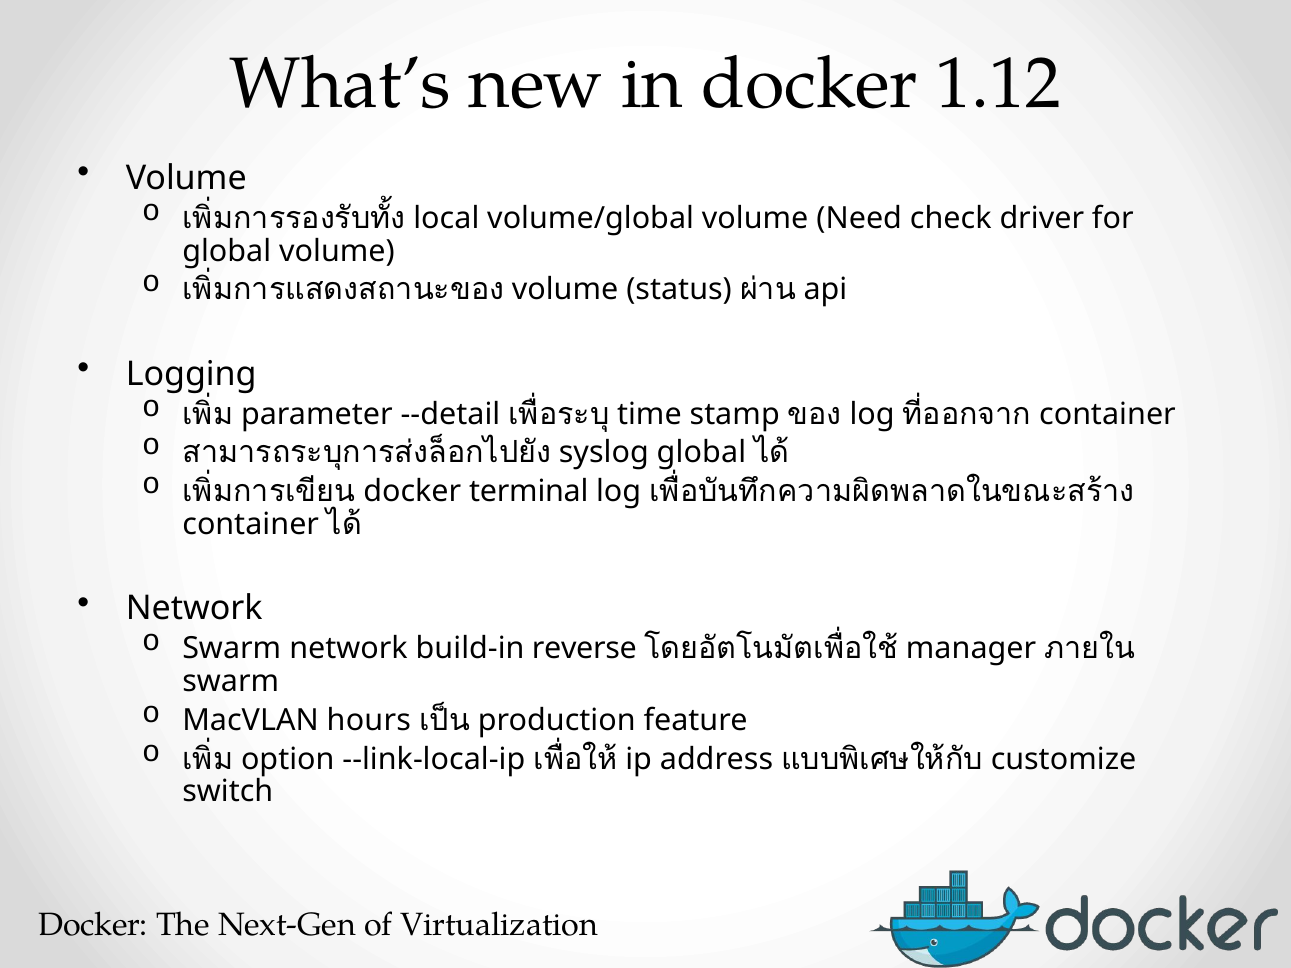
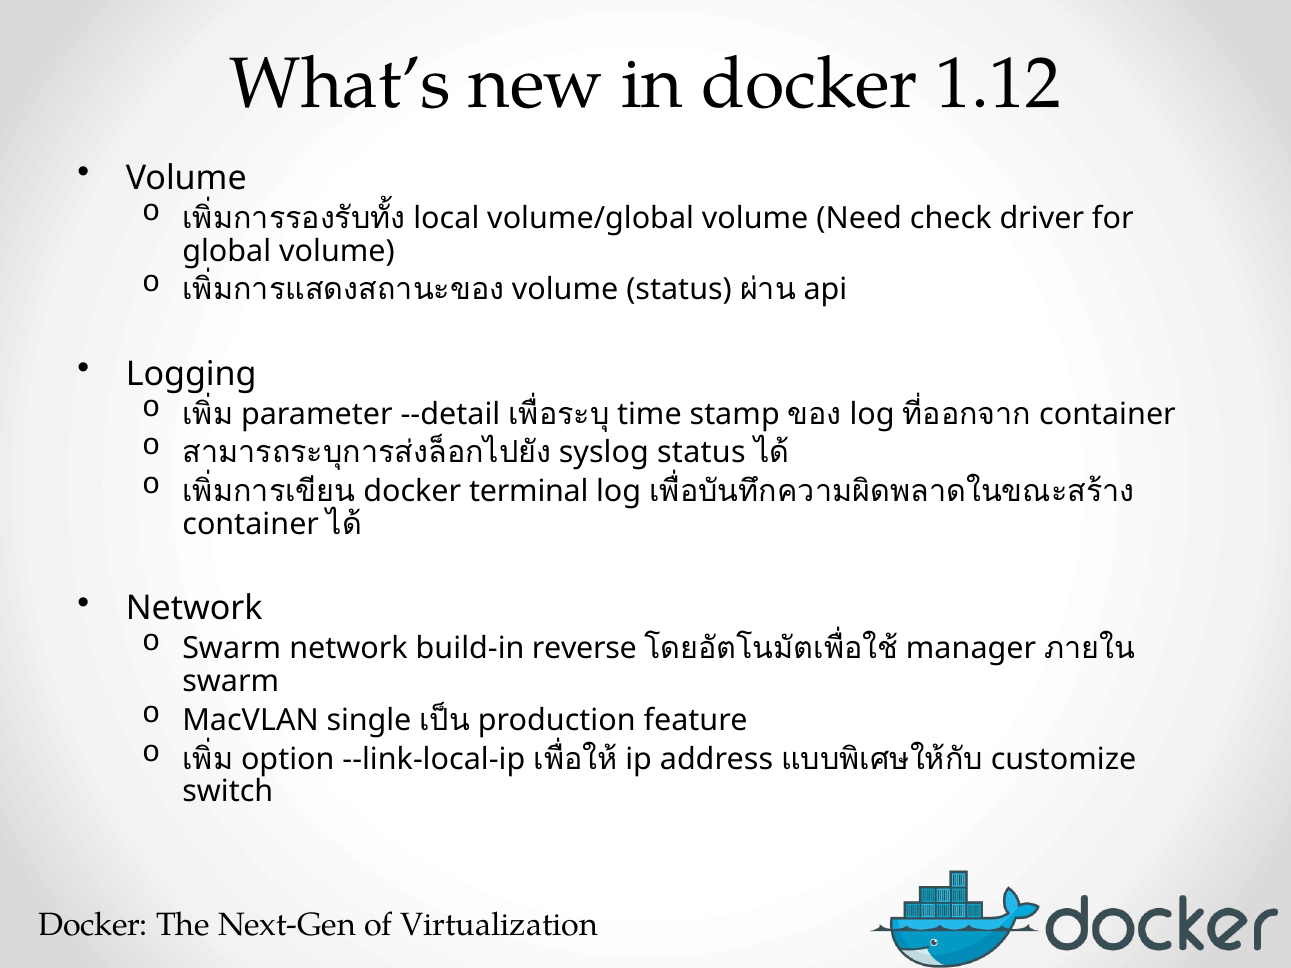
syslog global: global -> status (701, 453)
hours: hours -> single (369, 720)
